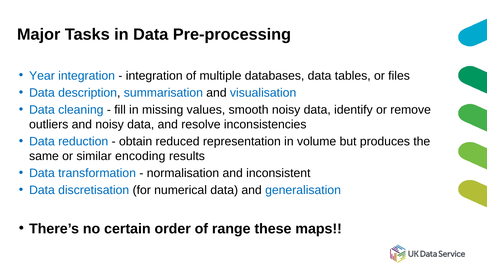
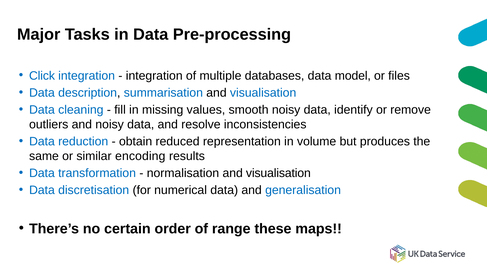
Year: Year -> Click (42, 76)
tables: tables -> model (353, 76)
normalisation and inconsistent: inconsistent -> visualisation (278, 173)
